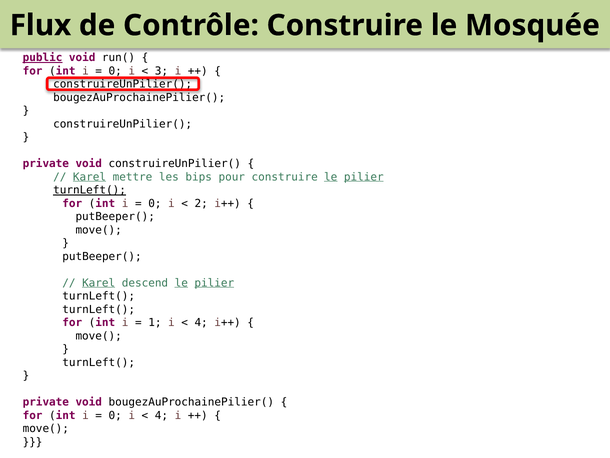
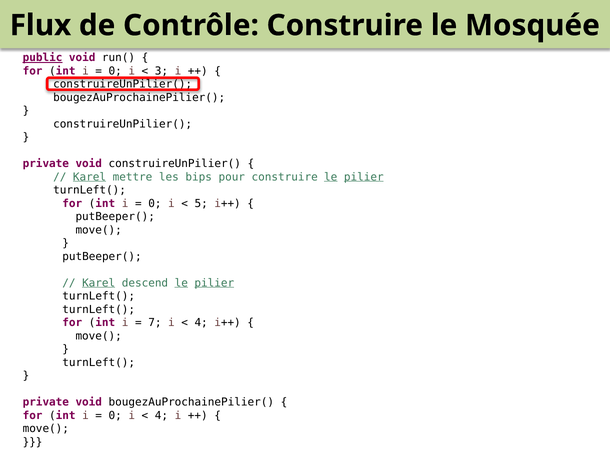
turnLeft( underline: present -> none (90, 190)
2: 2 -> 5 (201, 203)
1: 1 -> 7 (155, 322)
